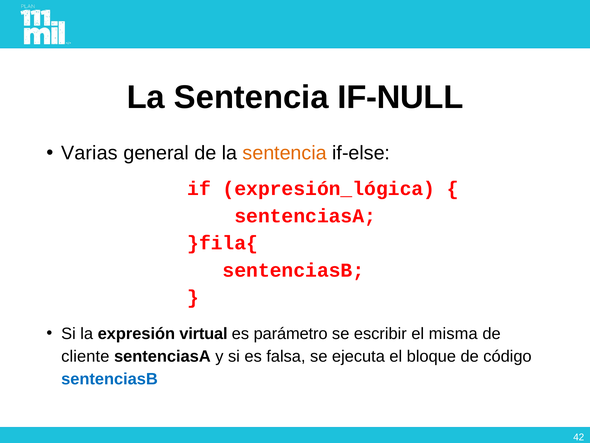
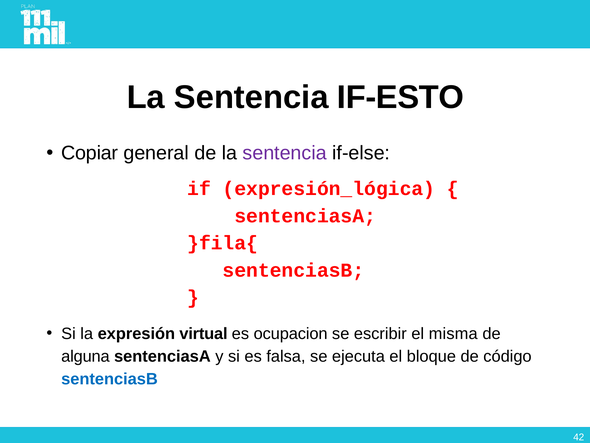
IF-NULL: IF-NULL -> IF-ESTO (401, 97)
Varias: Varias -> Copiar (90, 153)
sentencia colour: orange -> purple (285, 153)
parámetro: parámetro -> ocupacion (291, 333)
cliente: cliente -> alguna (85, 356)
